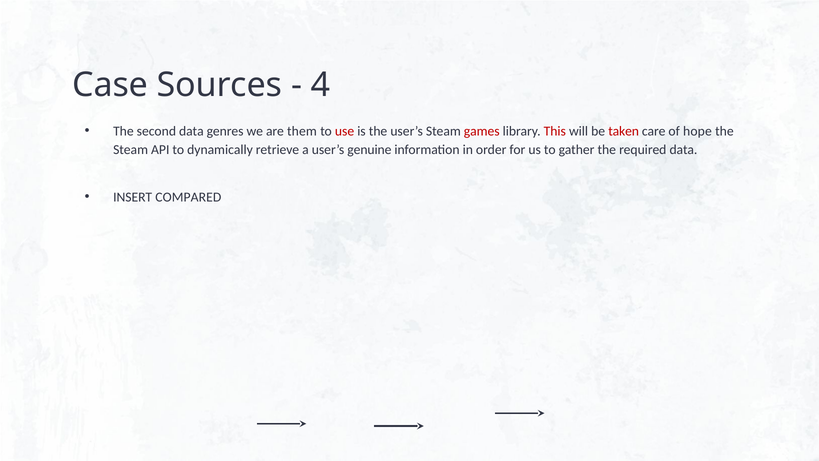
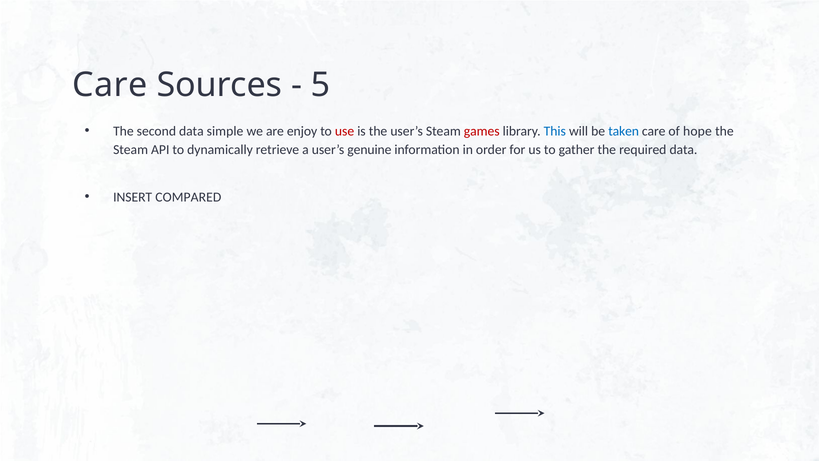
Case: Case -> Care (110, 85)
4: 4 -> 5 (321, 85)
genres: genres -> simple (225, 131)
them: them -> enjoy (302, 131)
This colour: red -> blue (555, 131)
taken colour: red -> blue (624, 131)
